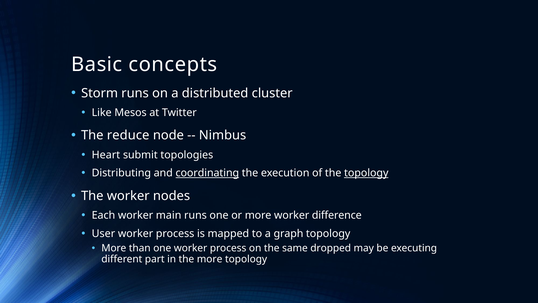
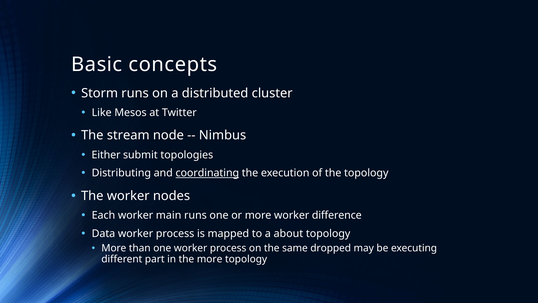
reduce: reduce -> stream (128, 135)
Heart: Heart -> Either (106, 155)
topology underline: present -> none (366, 173)
User: User -> Data (103, 233)
graph: graph -> about (288, 233)
